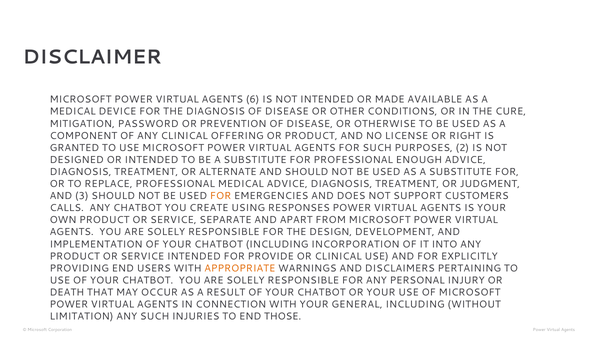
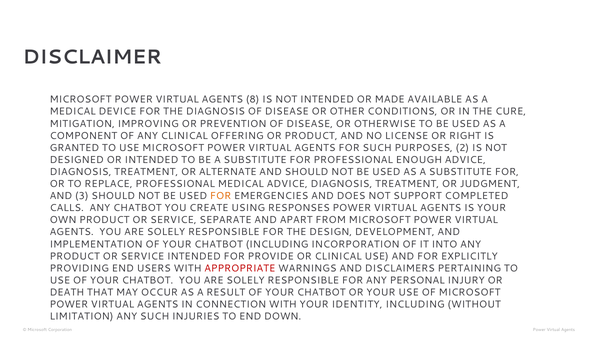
6: 6 -> 8 (253, 100)
PASSWORD: PASSWORD -> IMPROVING (148, 124)
CUSTOMERS: CUSTOMERS -> COMPLETED (477, 196)
APPROPRIATE colour: orange -> red (240, 268)
GENERAL: GENERAL -> IDENTITY (357, 304)
THOSE: THOSE -> DOWN (283, 316)
